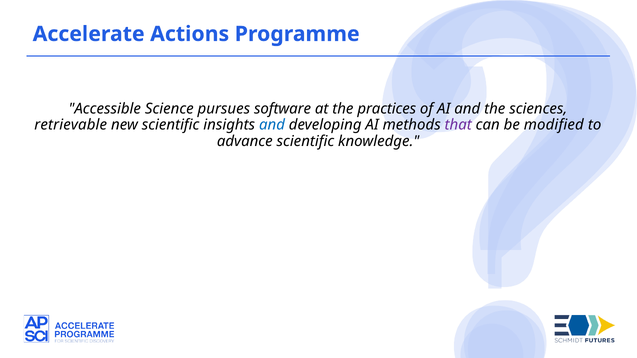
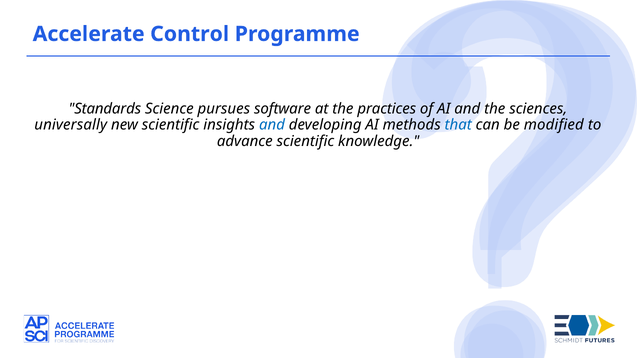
Actions: Actions -> Control (190, 34)
Accessible: Accessible -> Standards (105, 109)
retrievable: retrievable -> universally (71, 125)
that colour: purple -> blue (458, 125)
